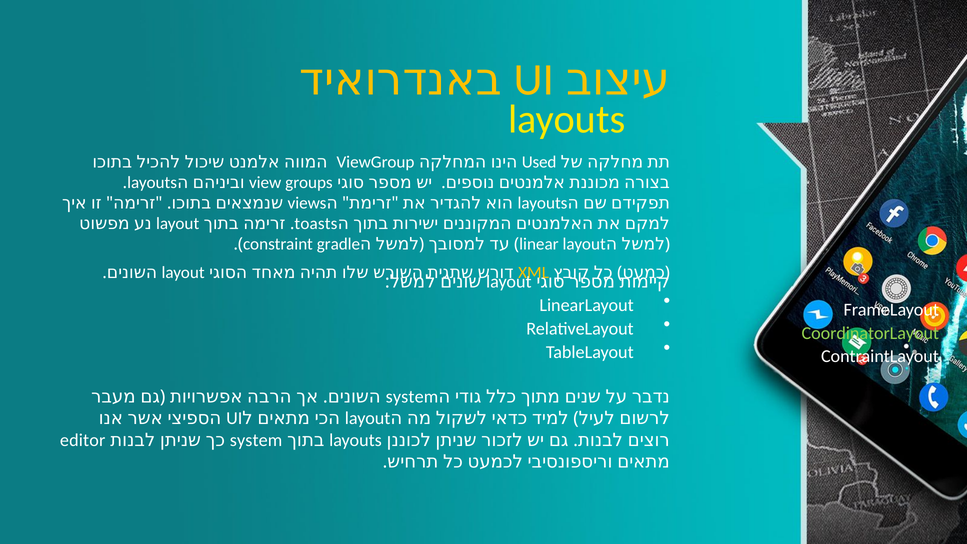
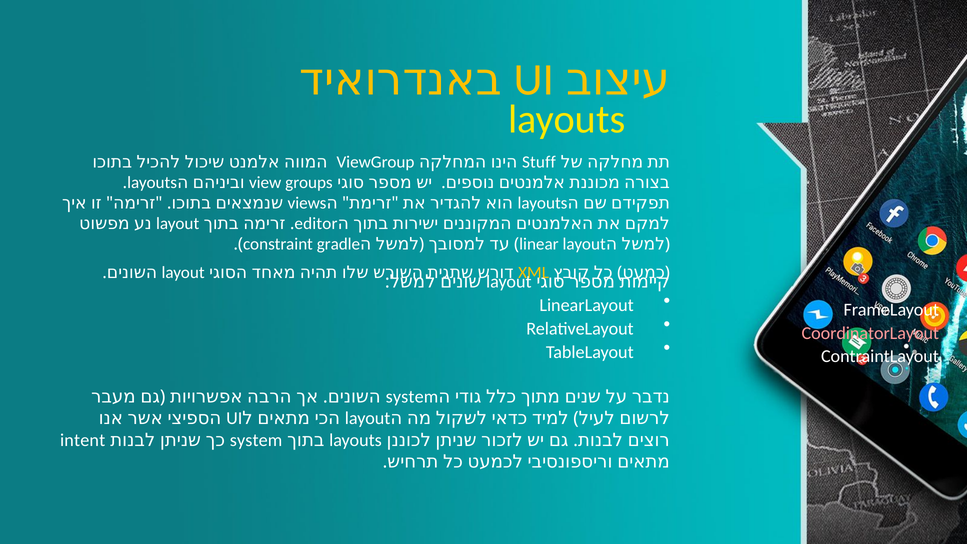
Used: Used -> Stuff (539, 162)
toasts: toasts -> editor (316, 224)
CoordinatorLayout colour: light green -> pink (870, 333)
editor: editor -> intent (83, 440)
